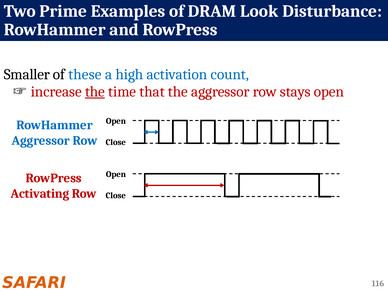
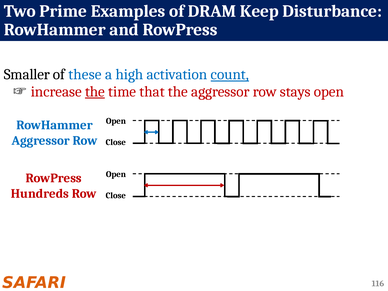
Look: Look -> Keep (259, 11)
count underline: none -> present (230, 74)
Activating: Activating -> Hundreds (40, 194)
